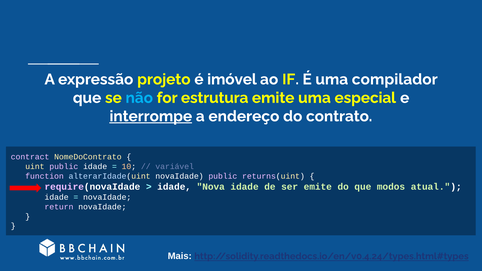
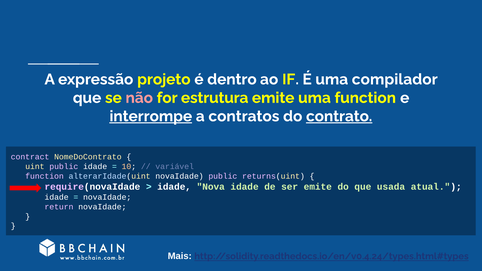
imóvel: imóvel -> dentro (232, 79)
não colour: light blue -> pink (139, 98)
uma especial: especial -> function (365, 98)
endereço: endereço -> contratos (244, 116)
contrato underline: none -> present (339, 116)
modos: modos -> usada (391, 187)
